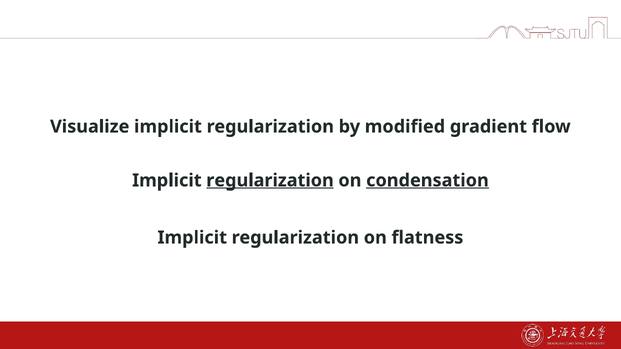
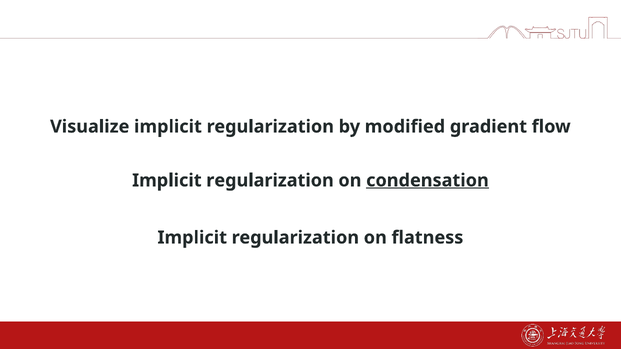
regularization underline: present -> none (270, 181)
